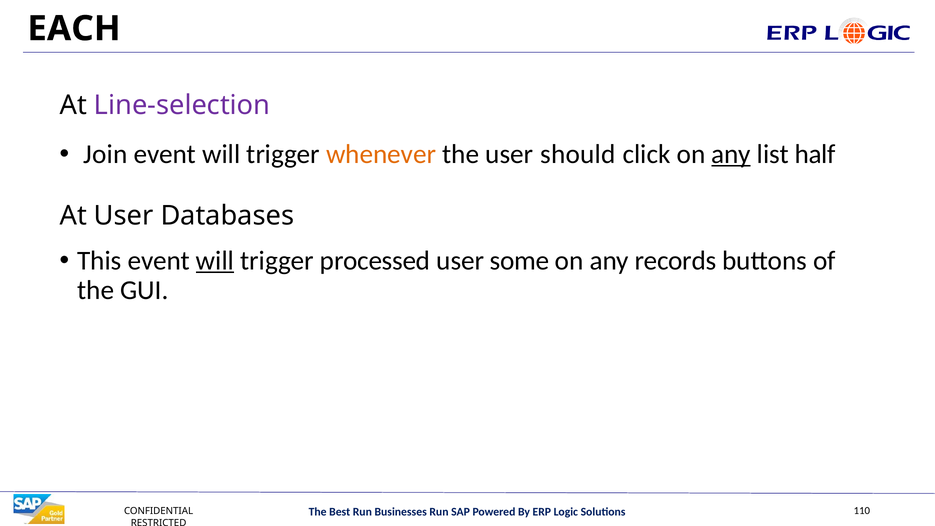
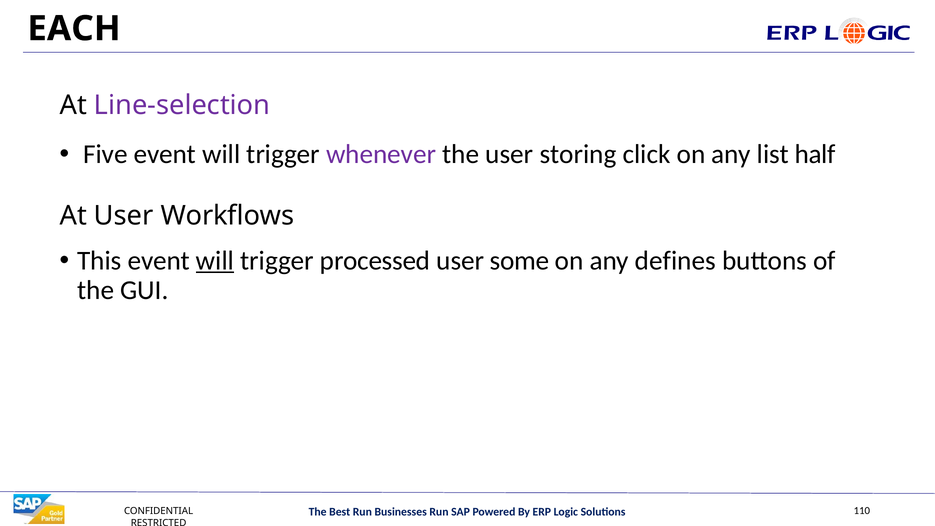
Join: Join -> Five (105, 154)
whenever colour: orange -> purple (381, 154)
should: should -> storing (578, 154)
any underline: present -> none (731, 154)
Databases: Databases -> Workflows (227, 216)
records: records -> defines (675, 261)
